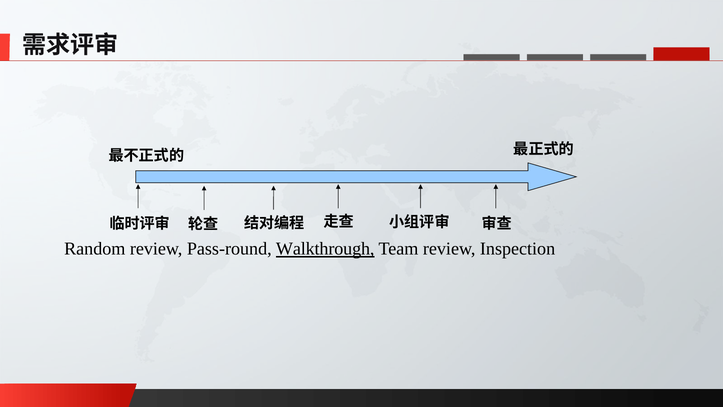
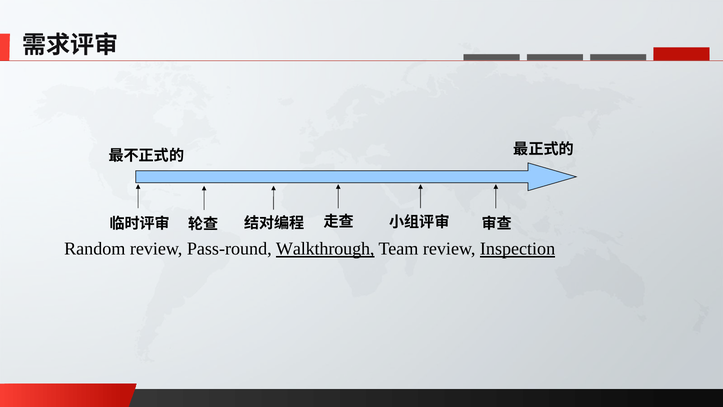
Inspection underline: none -> present (518, 249)
